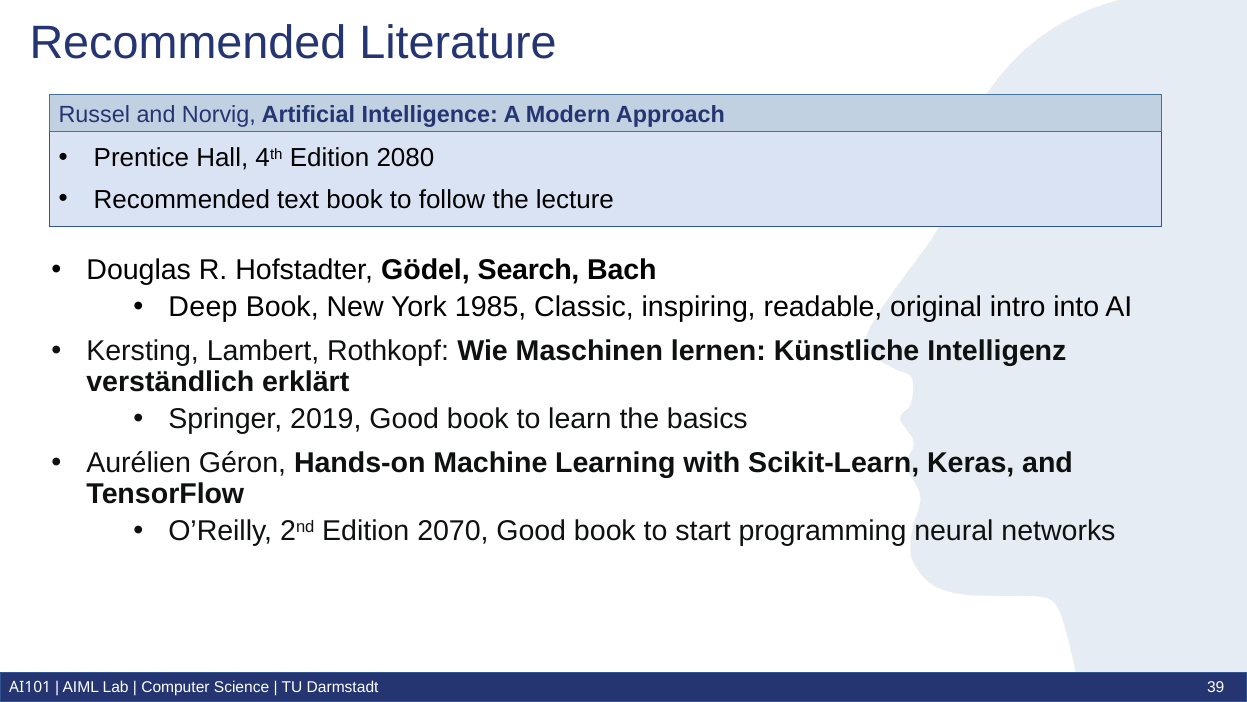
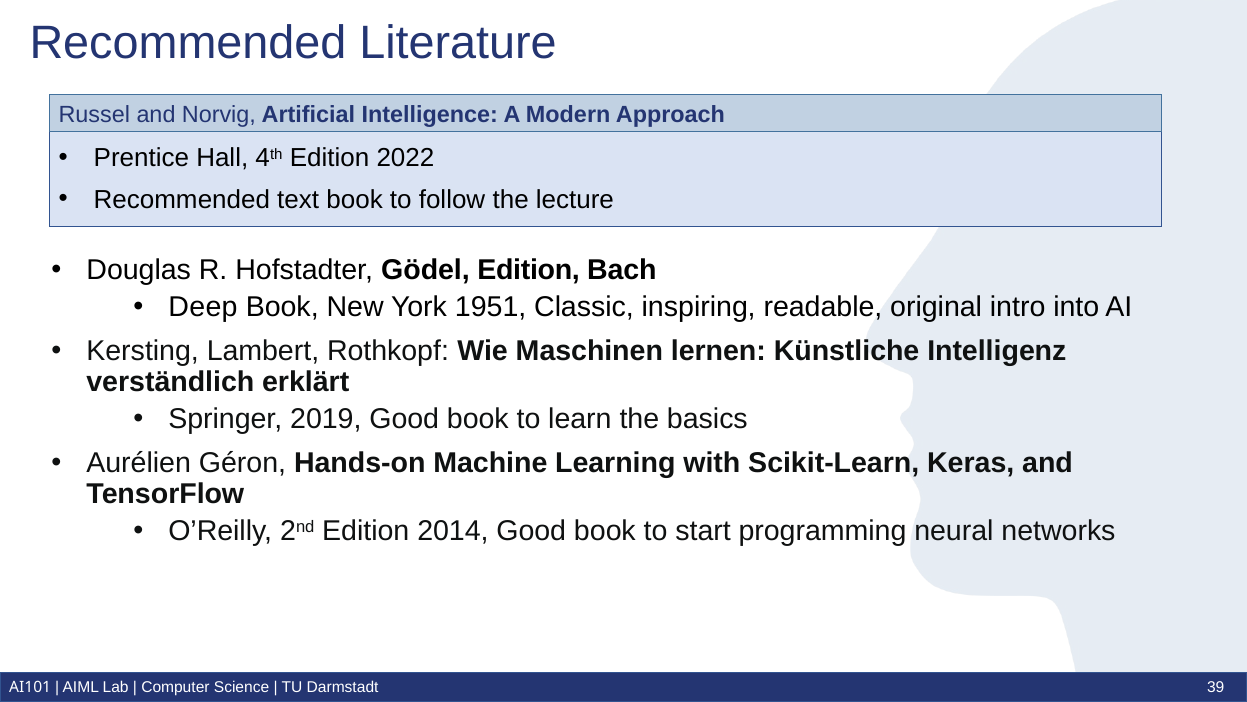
2080: 2080 -> 2022 (405, 158)
Gödel Search: Search -> Edition (529, 270)
1985: 1985 -> 1951 (491, 307)
2070: 2070 -> 2014 (453, 531)
